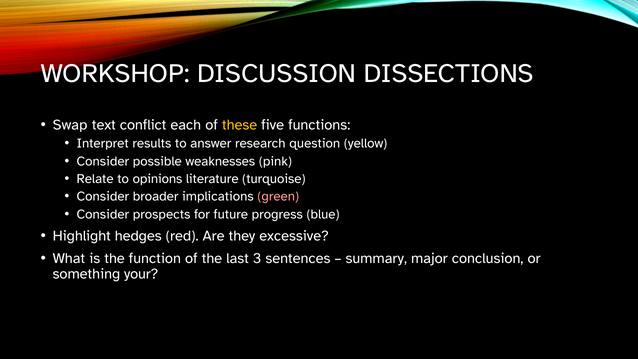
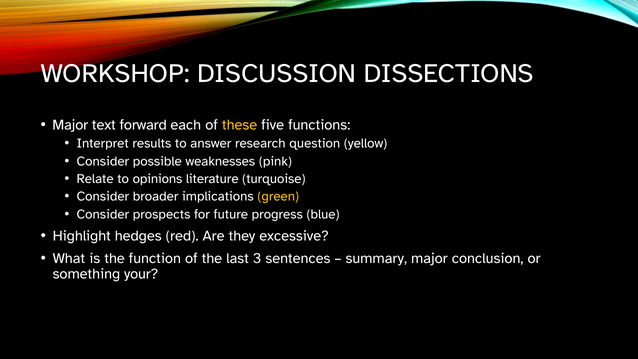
Swap: Swap -> Major (70, 125)
conflict: conflict -> forward (143, 125)
green colour: pink -> yellow (278, 196)
